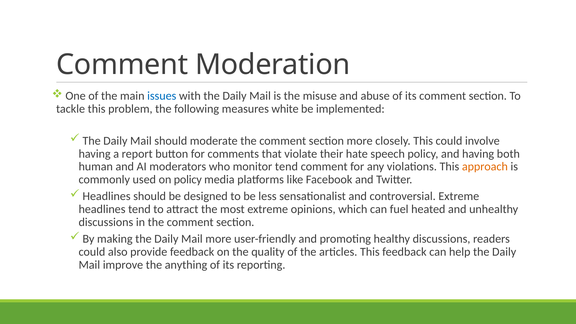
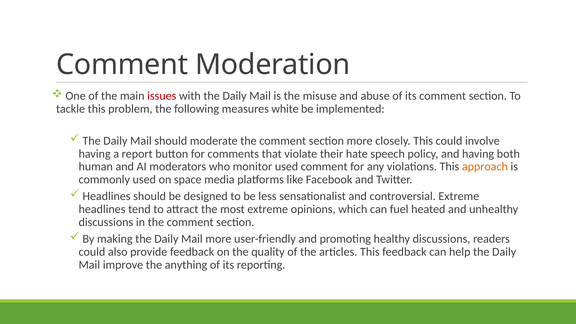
issues colour: blue -> red (162, 96)
monitor tend: tend -> used (287, 167)
on policy: policy -> space (188, 180)
